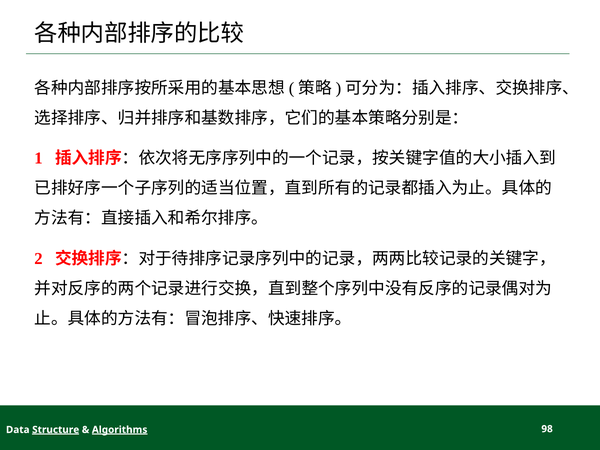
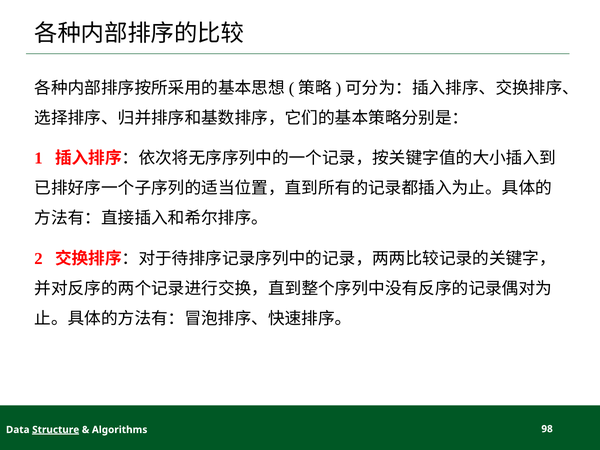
Algorithms underline: present -> none (120, 430)
